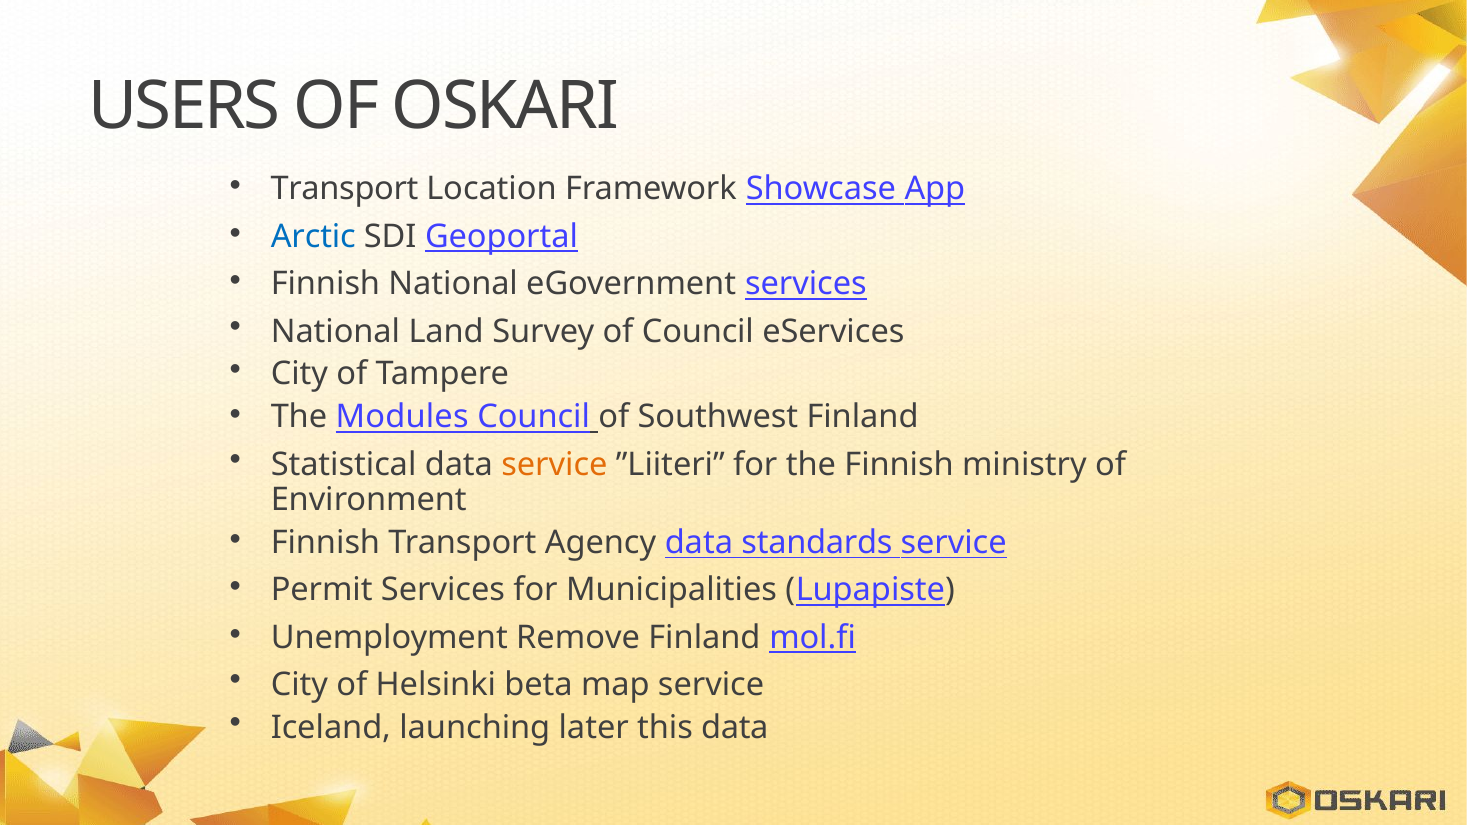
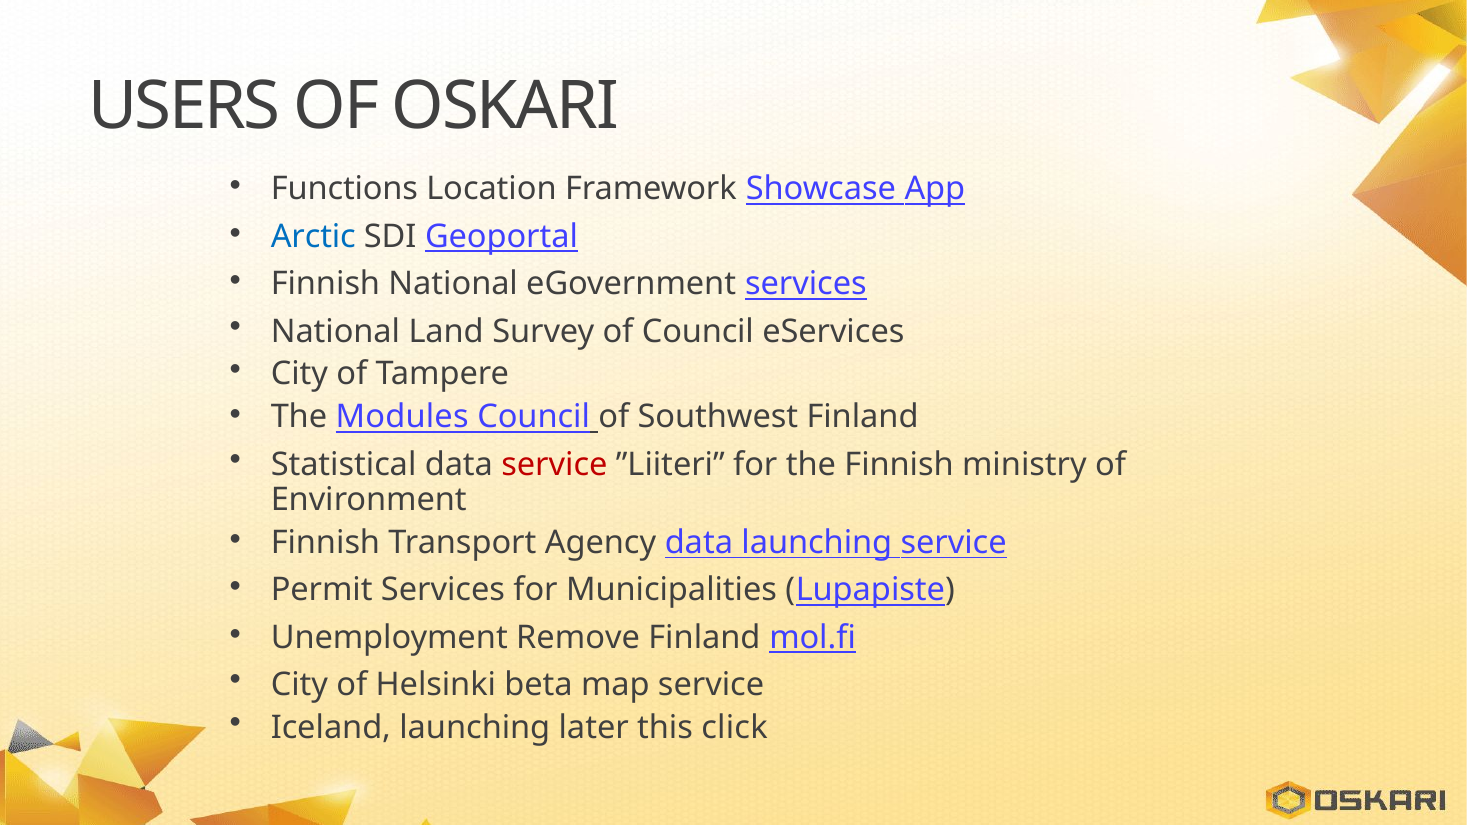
Transport: Transport -> Functions (344, 189)
service colour: orange -> red (554, 465)
data standards: standards -> launching (817, 543)
this data: data -> click (734, 728)
